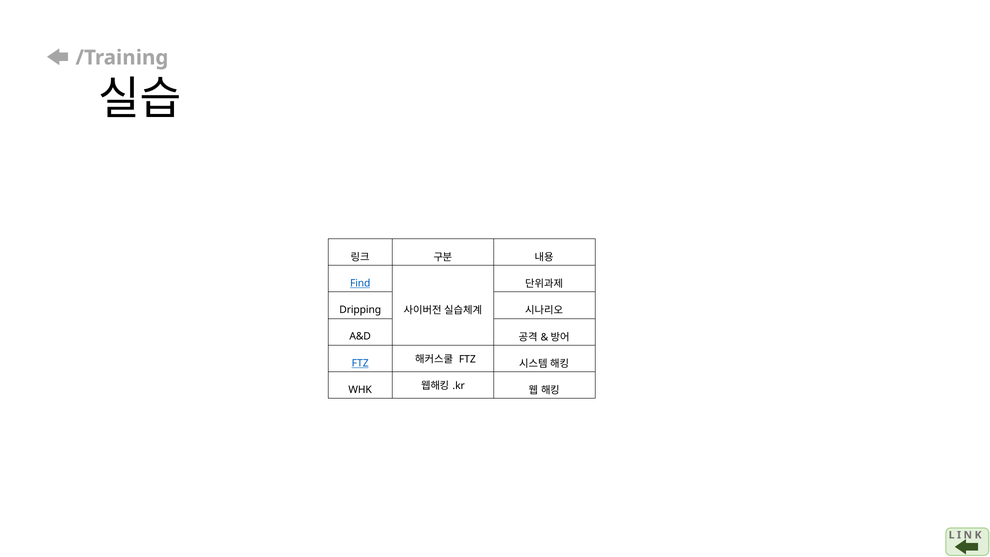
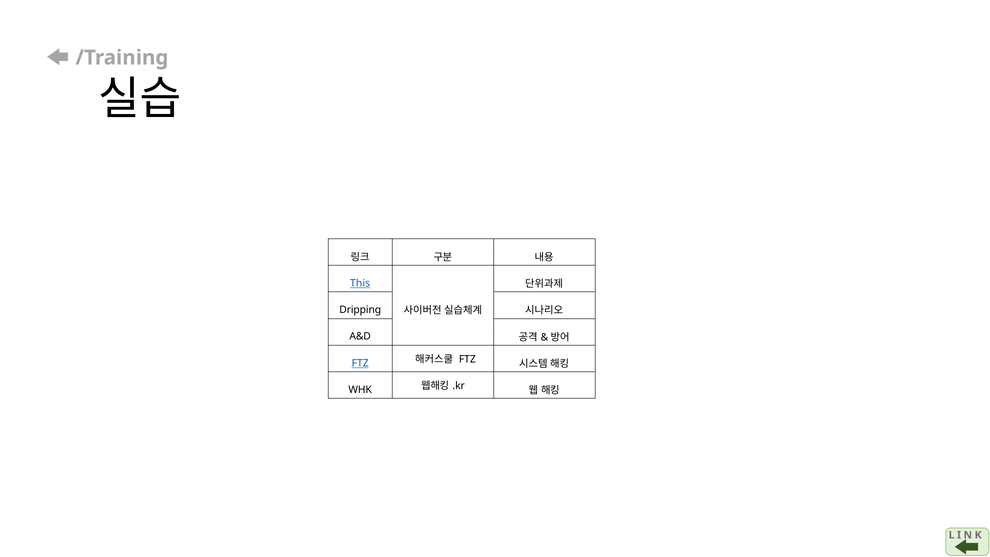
Find: Find -> This (360, 283)
